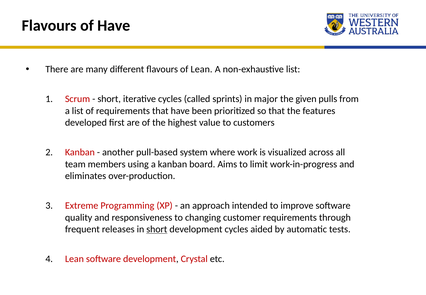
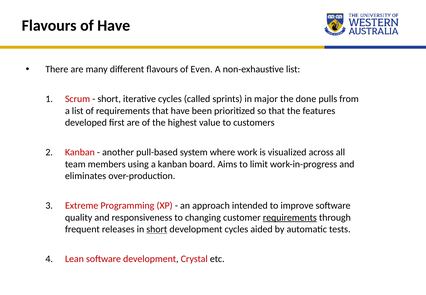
of Lean: Lean -> Even (202, 69)
given: given -> done (306, 99)
requirements underline: none -> present (290, 217)
